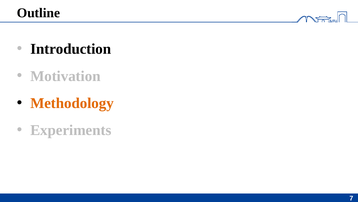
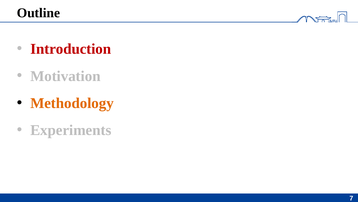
Introduction colour: black -> red (71, 49)
